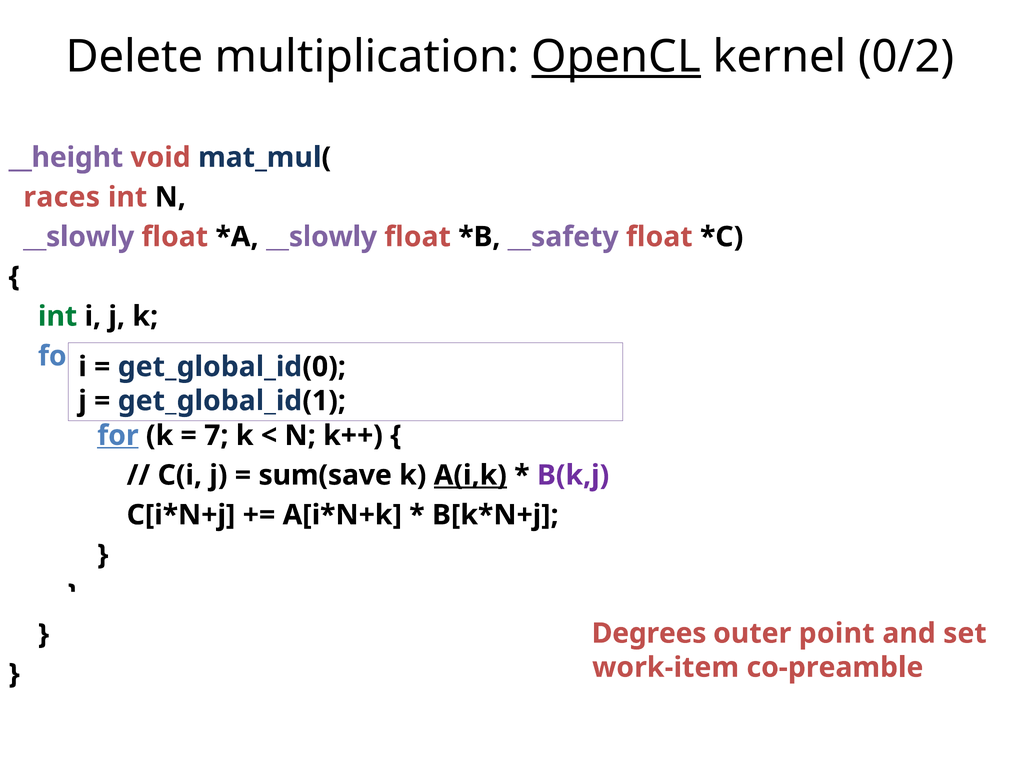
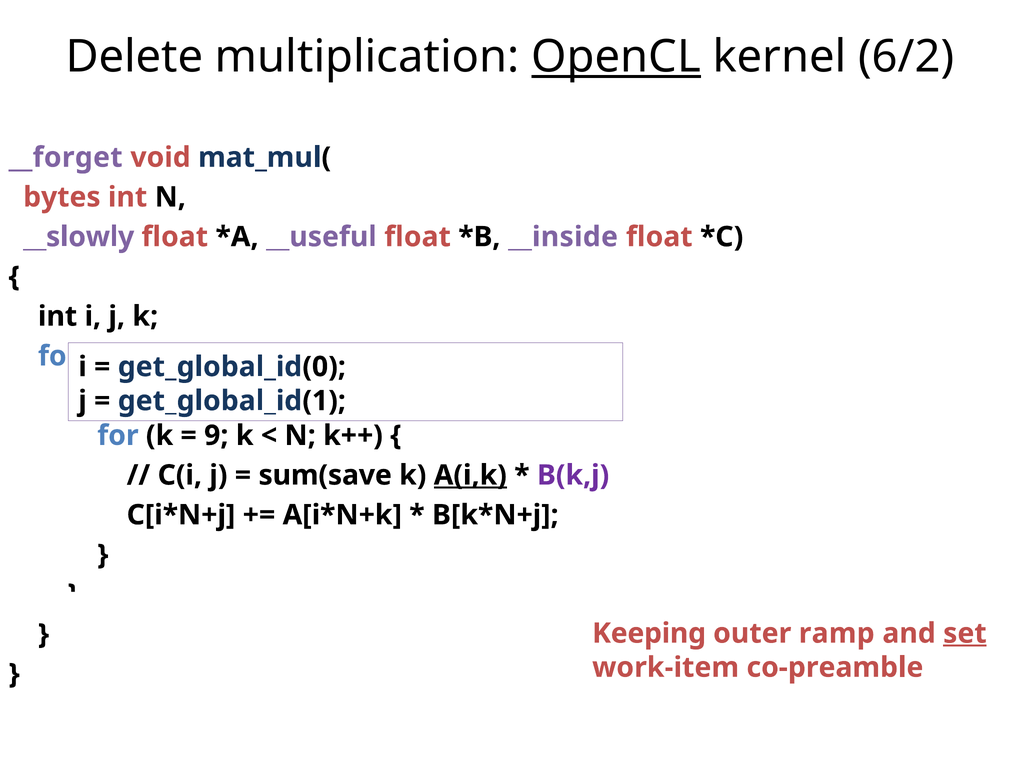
0/2: 0/2 -> 6/2 (906, 57)
__height: __height -> __forget (66, 157)
races: races -> bytes (62, 197)
__slowly: __slowly -> __useful (321, 237)
__safety: __safety -> __inside (563, 237)
int colour: green -> black (58, 316)
for underline: present -> none (118, 435)
7: 7 -> 9 (216, 435)
Degrees: Degrees -> Keeping (649, 633)
point: point -> ramp (837, 633)
set underline: none -> present (965, 633)
